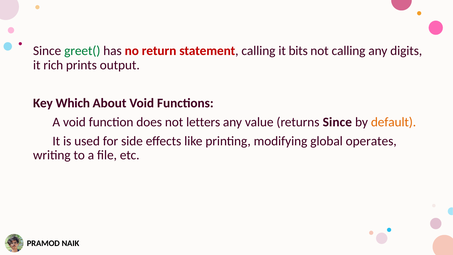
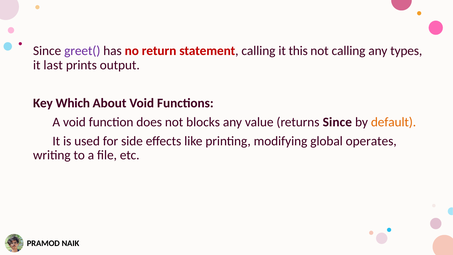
greet( colour: green -> purple (82, 51)
bits: bits -> this (298, 51)
digits: digits -> types (406, 51)
rich: rich -> last (53, 65)
letters: letters -> blocks (203, 122)
